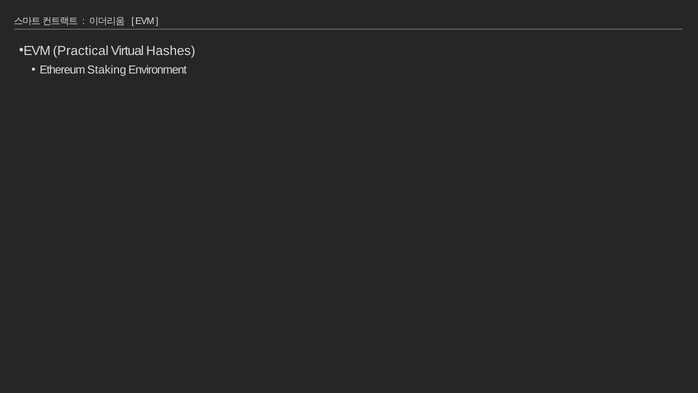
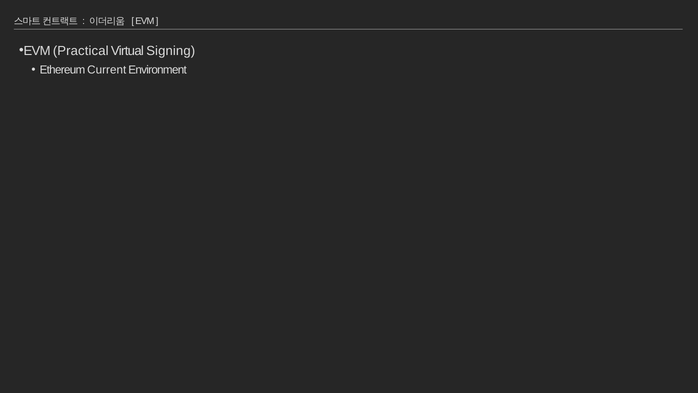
Hashes: Hashes -> Signing (171, 51)
Staking: Staking -> Current (107, 70)
